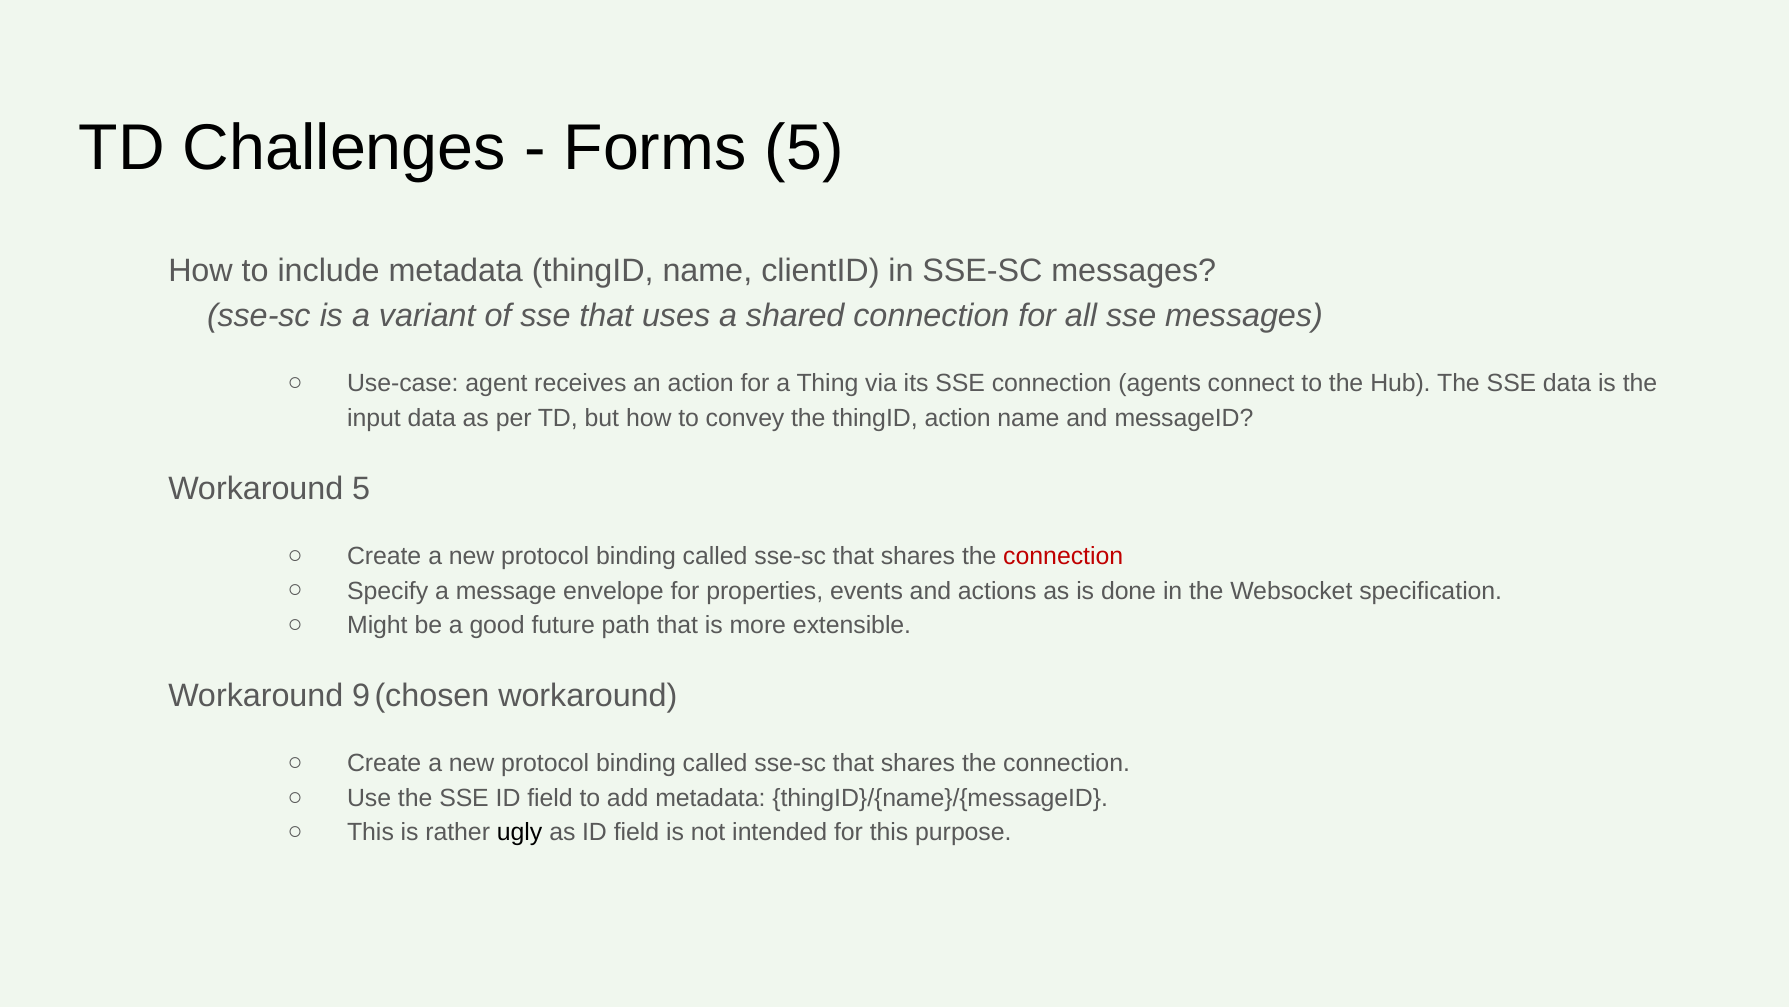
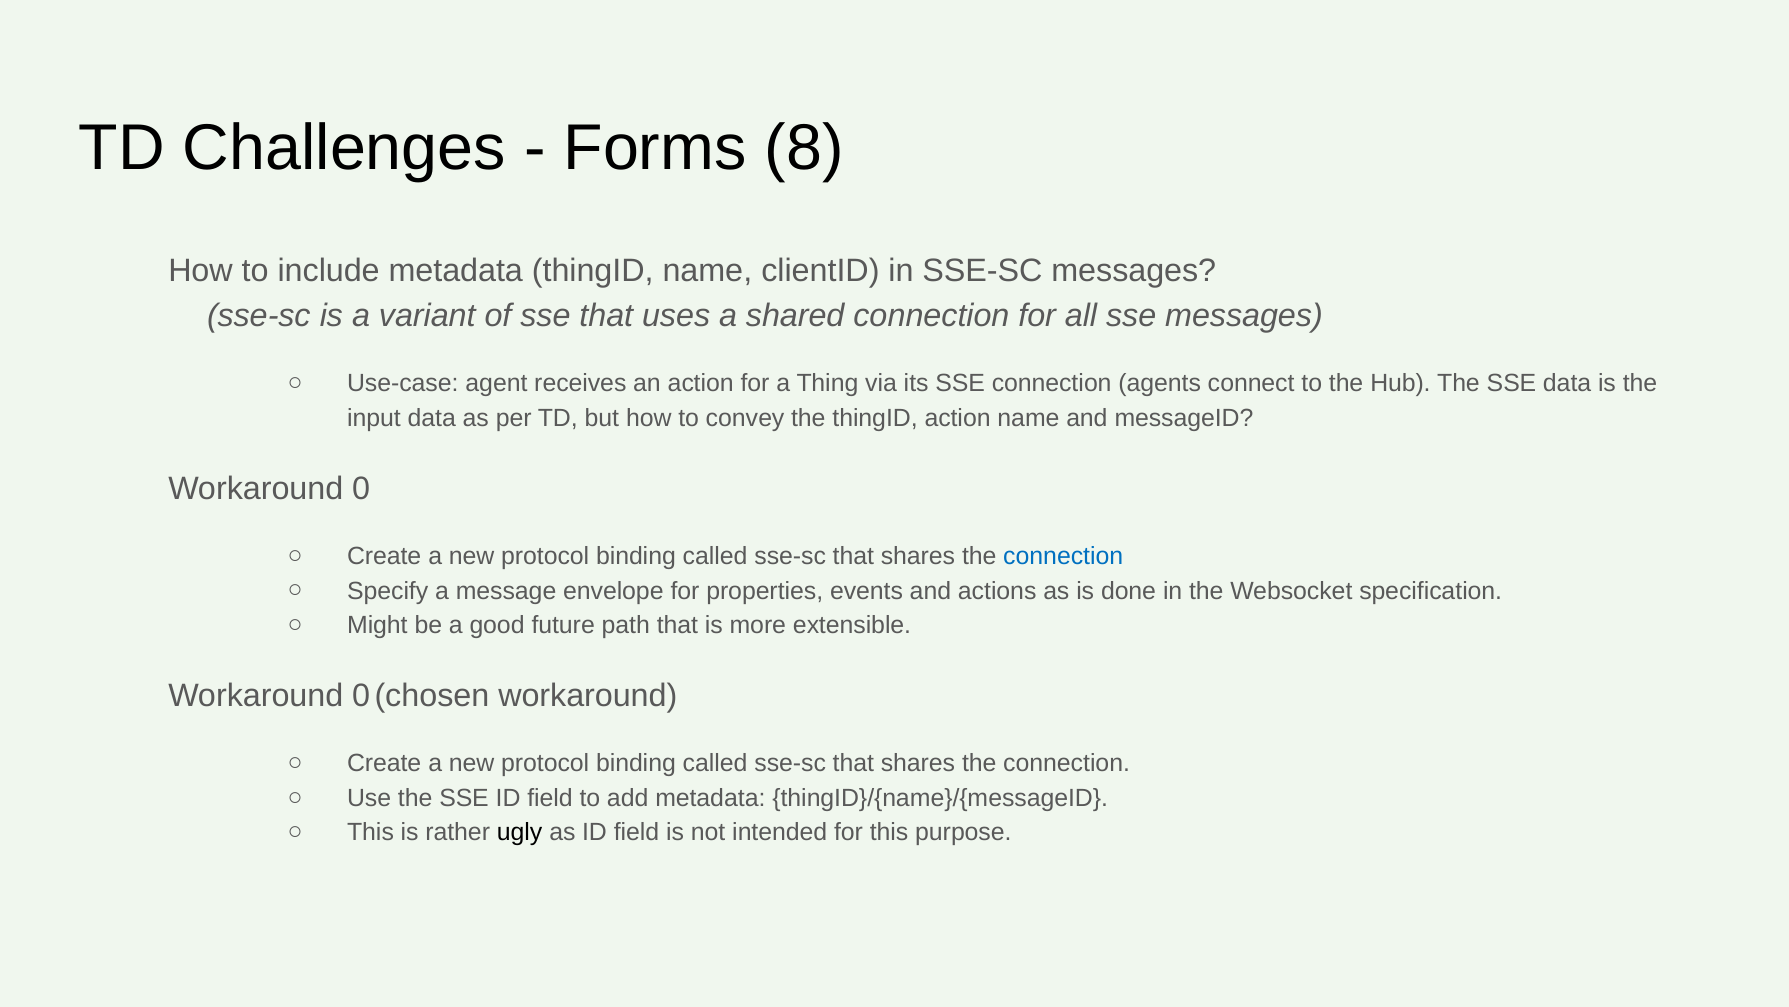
Forms 5: 5 -> 8 (804, 148)
5: 5 -> 0 (361, 488)
connection colour: red -> blue (1063, 556)
9: 9 -> 0 (361, 695)
